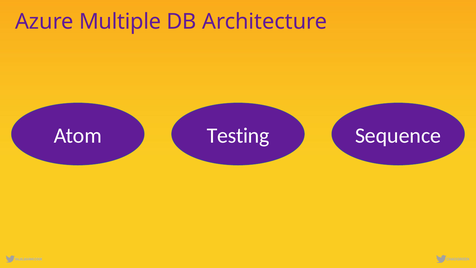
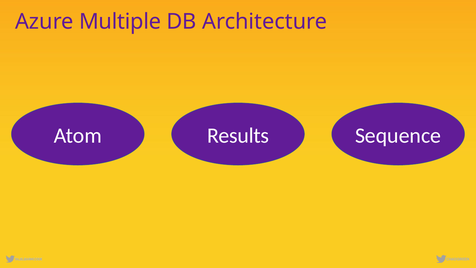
Testing: Testing -> Results (238, 135)
